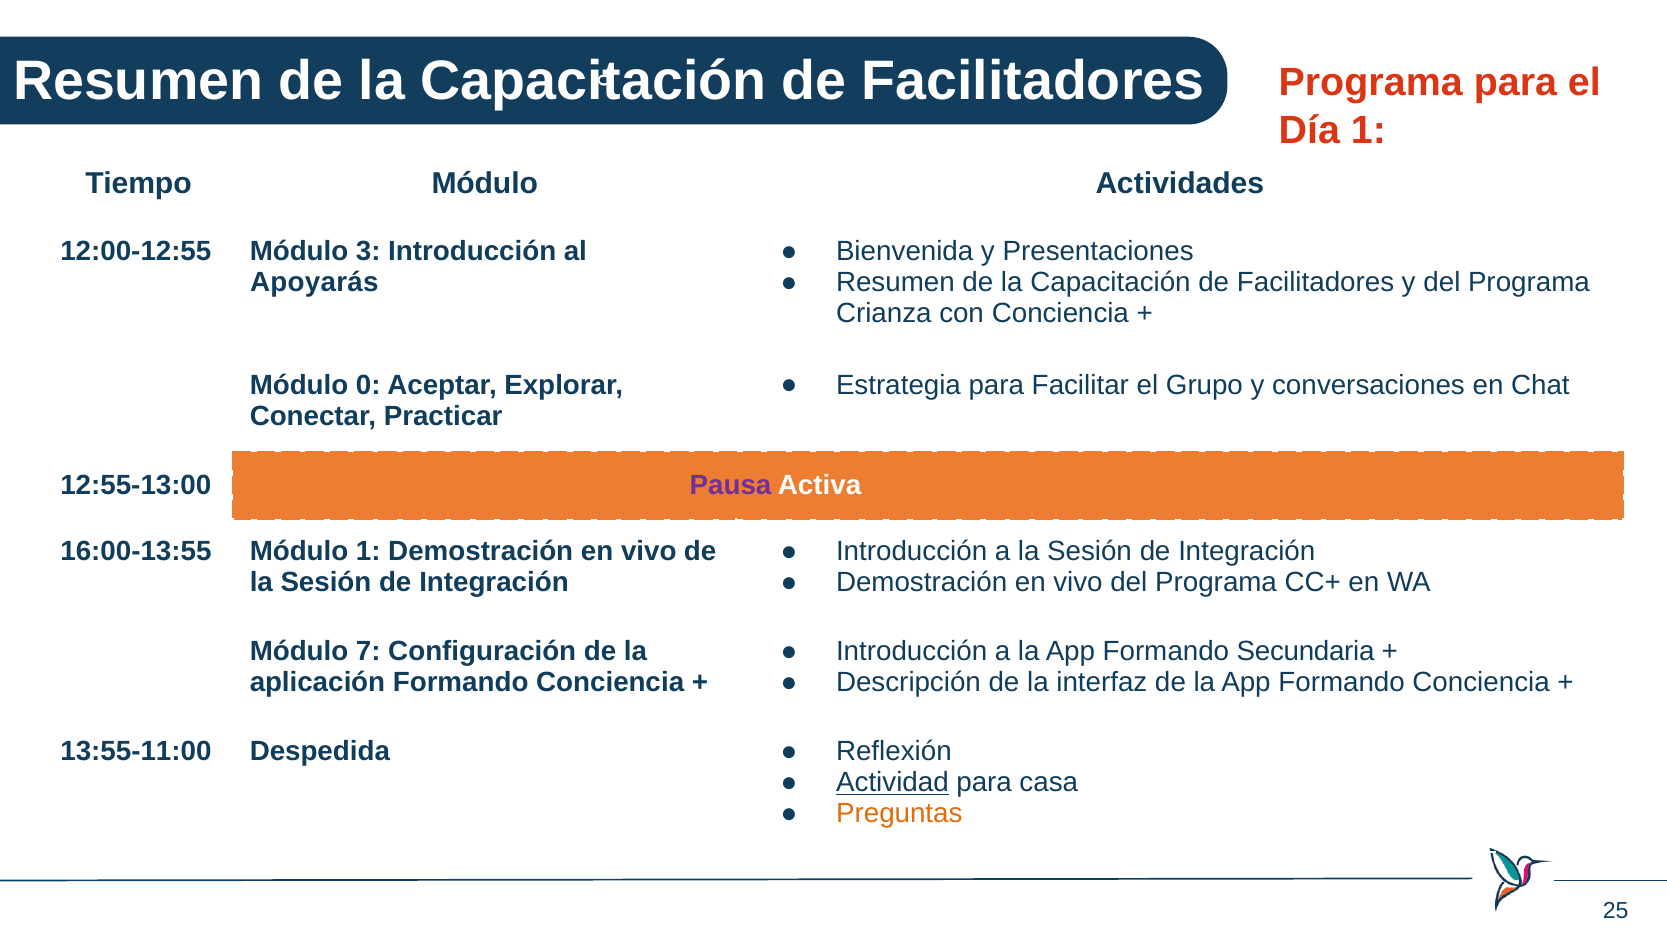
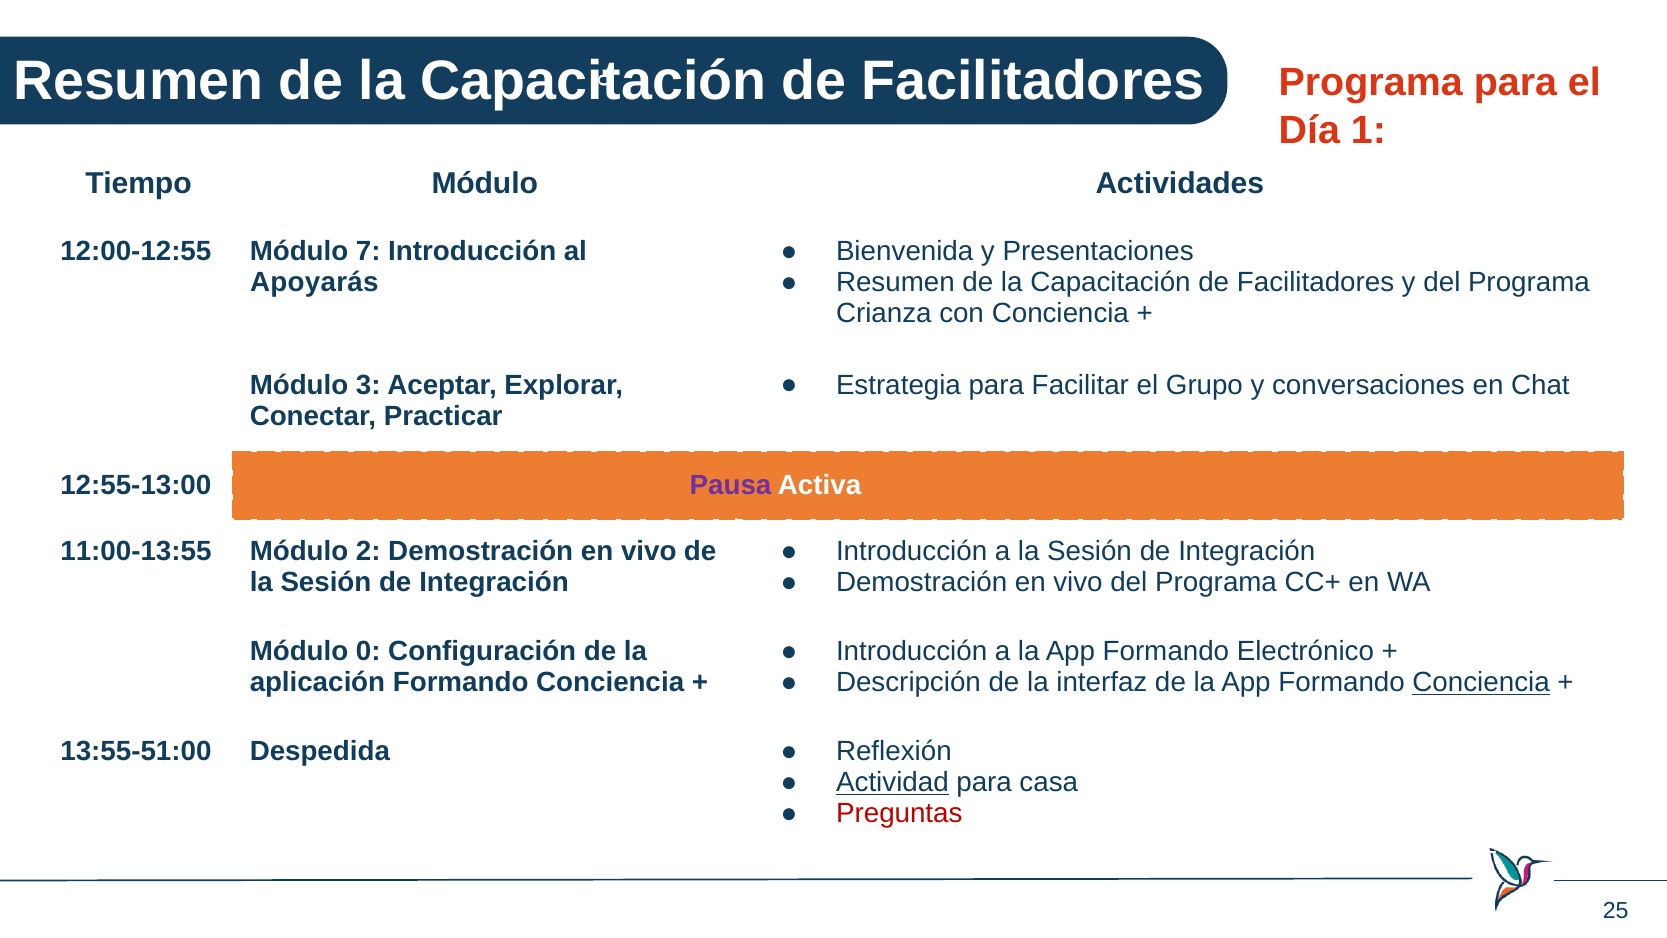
3: 3 -> 7 (368, 251)
0: 0 -> 3 (368, 385)
16:00-13:55: 16:00-13:55 -> 11:00-13:55 (136, 551)
Módulo 1: 1 -> 2 (368, 551)
Secundaria: Secundaria -> Electrónico (1305, 651)
7: 7 -> 0 (368, 651)
Conciencia underline: none -> present (1481, 682)
13:55-11:00: 13:55-11:00 -> 13:55-51:00 (136, 751)
Preguntas colour: orange -> red (899, 813)
